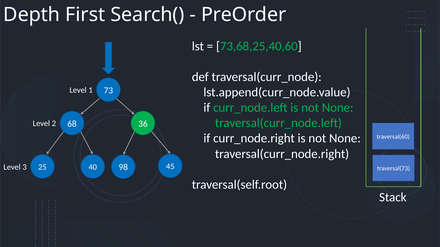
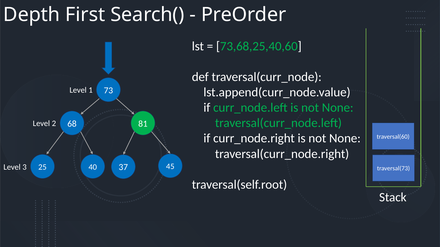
36: 36 -> 81 (143, 124)
98: 98 -> 37 (123, 168)
